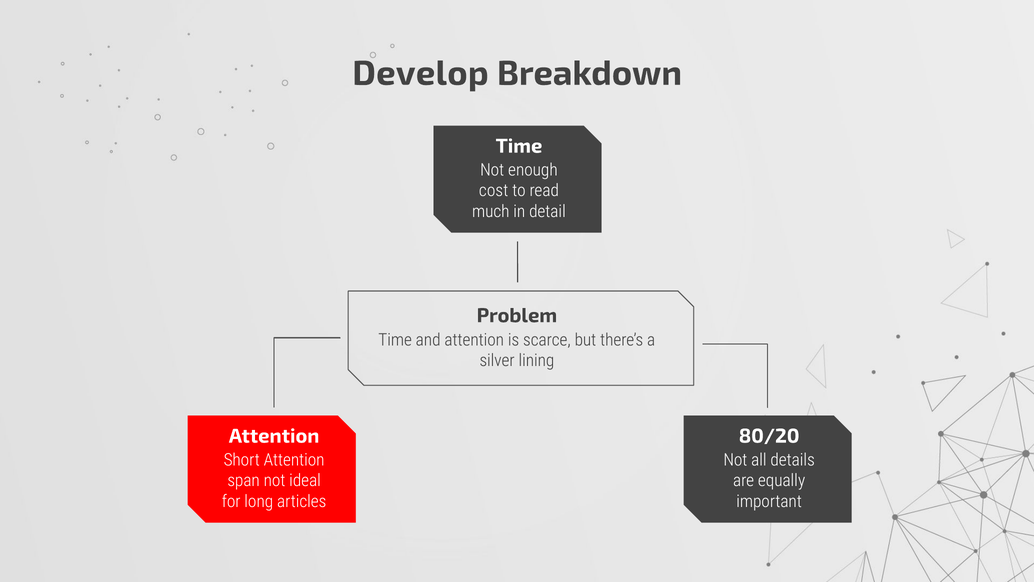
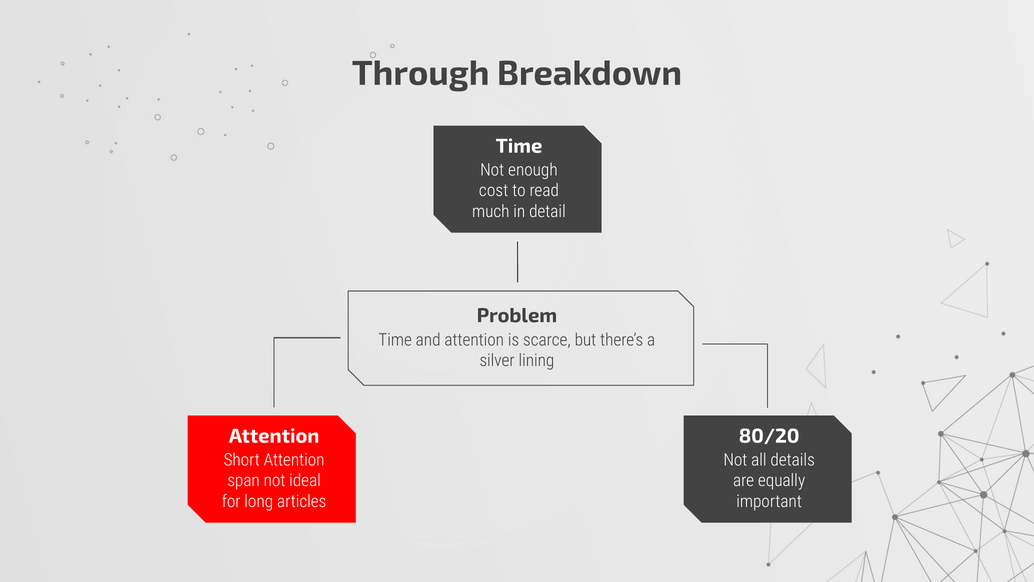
Develop: Develop -> Through (421, 73)
